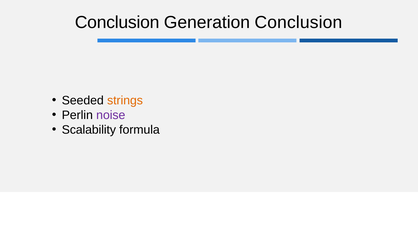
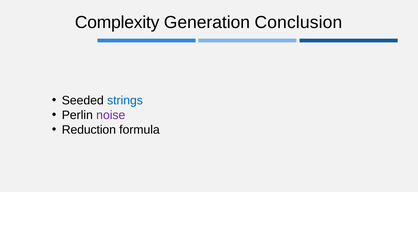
Conclusion: Conclusion -> Complexity (117, 22)
strings colour: orange -> blue (125, 101)
Scalability: Scalability -> Reduction (89, 130)
